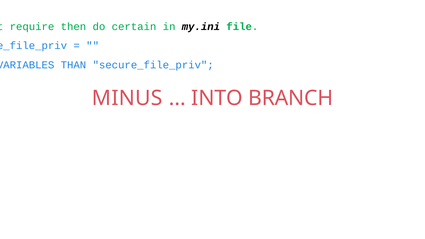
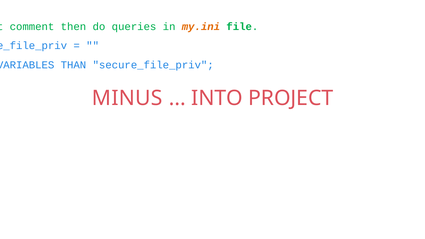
require: require -> comment (32, 27)
certain: certain -> queries (134, 27)
my.ini colour: black -> orange (201, 27)
BRANCH: BRANCH -> PROJECT (291, 98)
